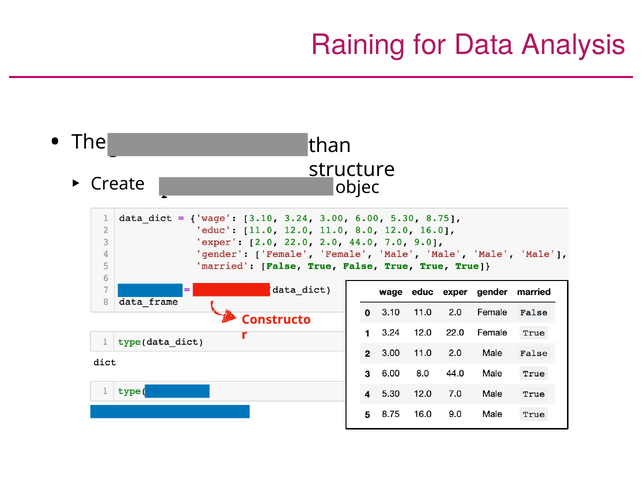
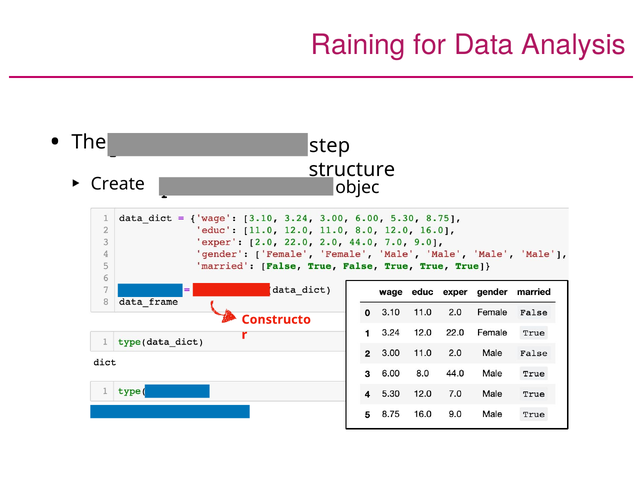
than: than -> step (330, 146)
